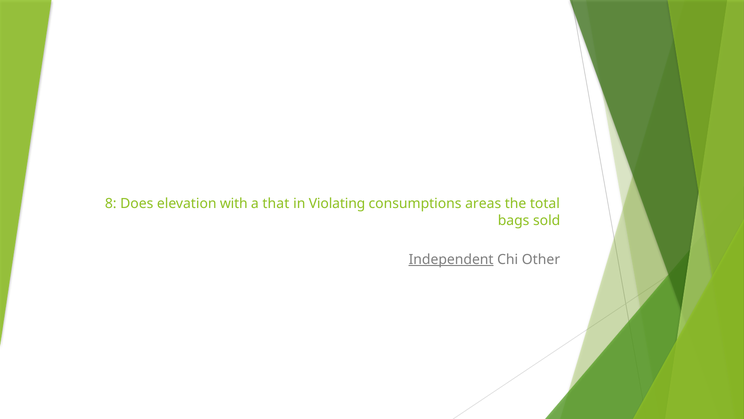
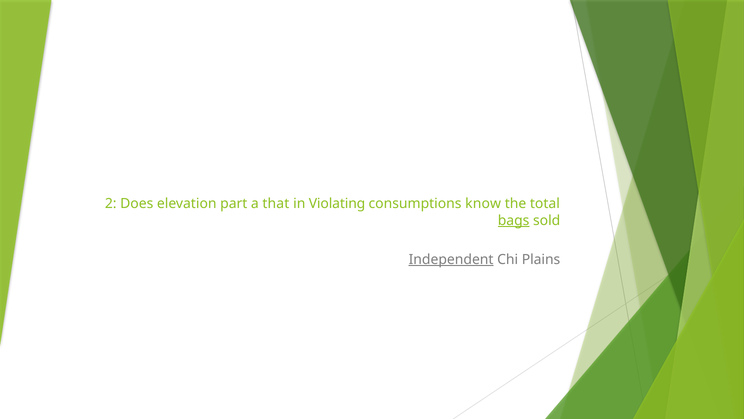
8: 8 -> 2 (111, 204)
with: with -> part (234, 204)
areas: areas -> know (483, 204)
bags underline: none -> present (514, 220)
Other: Other -> Plains (541, 259)
